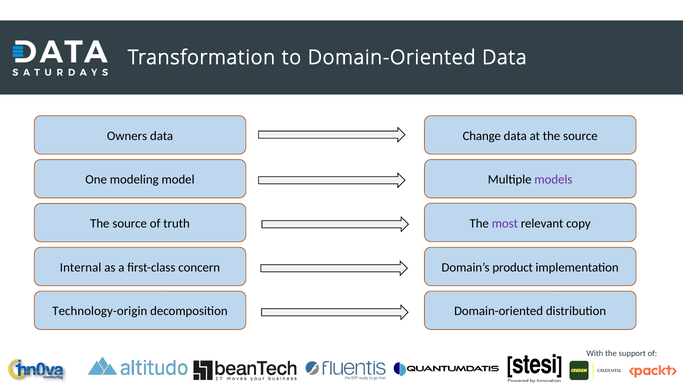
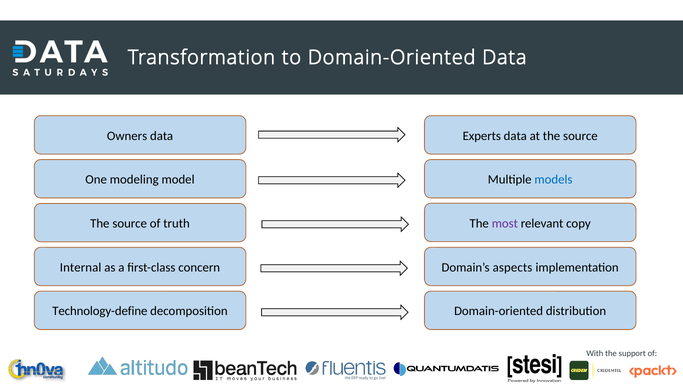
Change: Change -> Experts (482, 136)
models colour: purple -> blue (553, 180)
product: product -> aspects (513, 268)
Technology-origin: Technology-origin -> Technology-define (100, 311)
